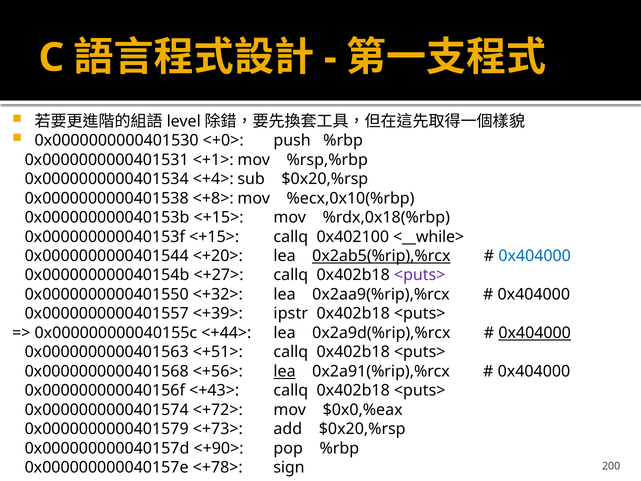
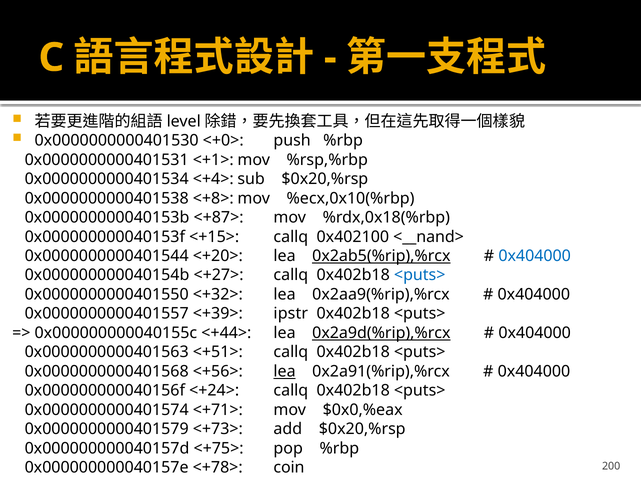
0x000000000040153b <+15>: <+15> -> <+87> (219, 217)
<__while>: <__while> -> <__nand> (429, 237)
<puts> colour: purple -> blue (420, 275)
0x2a9d(%rip),%rcx underline: none -> present (381, 333)
0x404000 underline: present -> none (535, 333)
<+43>: <+43> -> <+24> (214, 390)
<+72>: <+72> -> <+71> (218, 410)
<+90>: <+90> -> <+75> (219, 448)
sign: sign -> coin (289, 467)
